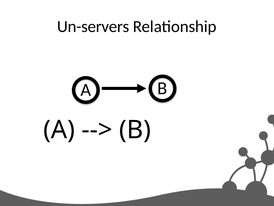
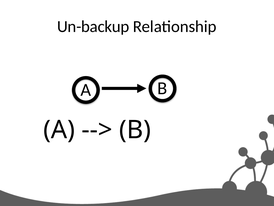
Un-servers: Un-servers -> Un-backup (93, 27)
